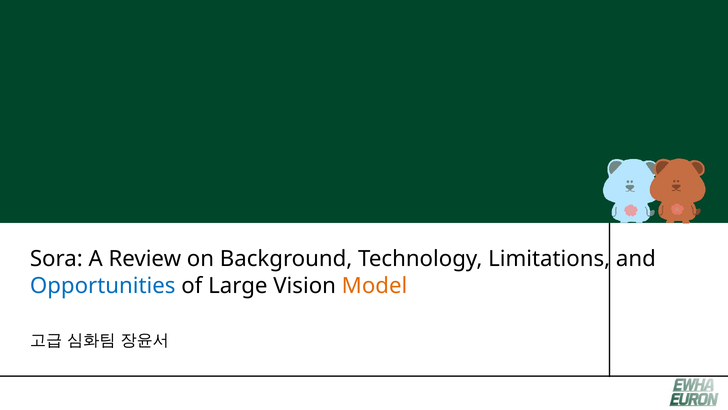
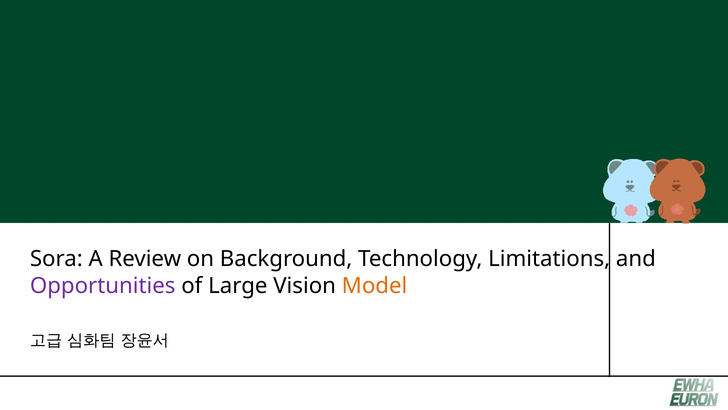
Opportunities colour: blue -> purple (103, 285)
